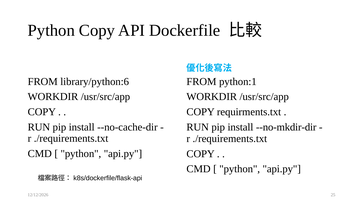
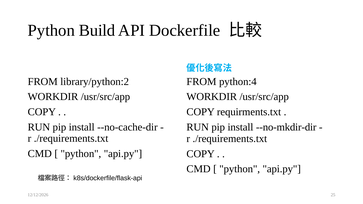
Python Copy: Copy -> Build (97, 30)
library/python:6: library/python:6 -> library/python:2 (95, 82)
python:1: python:1 -> python:4 (238, 82)
